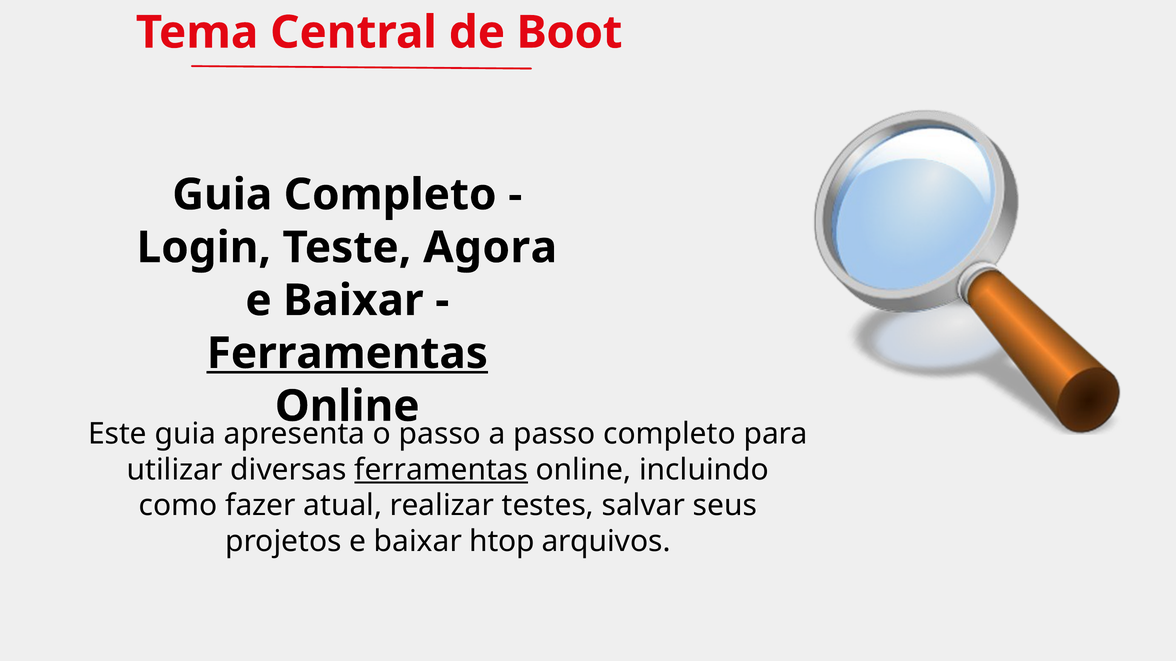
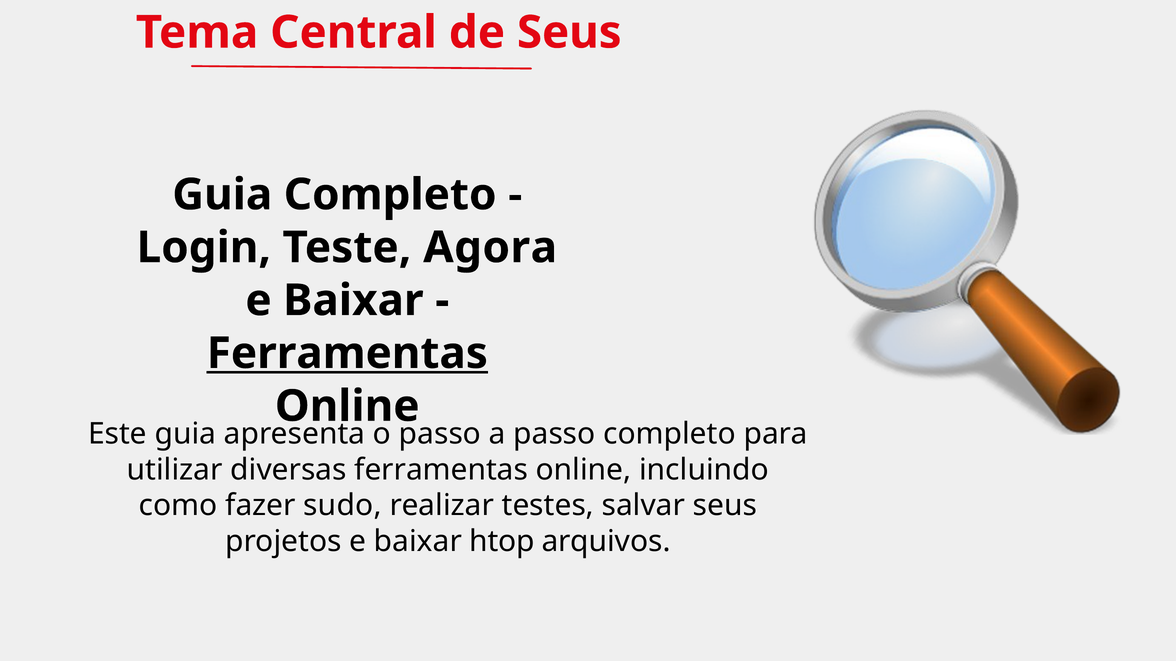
de Boot: Boot -> Seus (569, 33)
ferramentas underline: present -> none (441, 470)
atual: atual -> sudo (343, 506)
